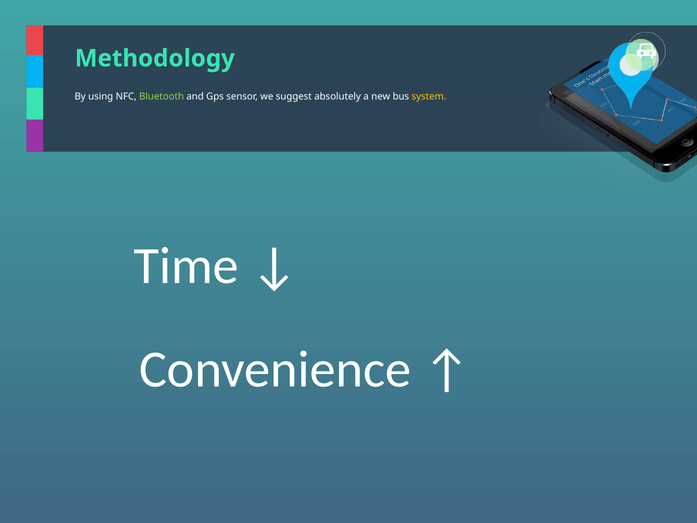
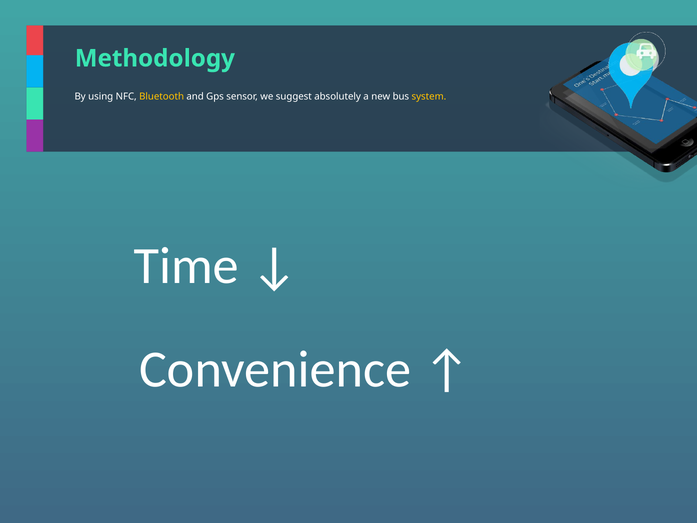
Bluetooth colour: light green -> yellow (162, 96)
